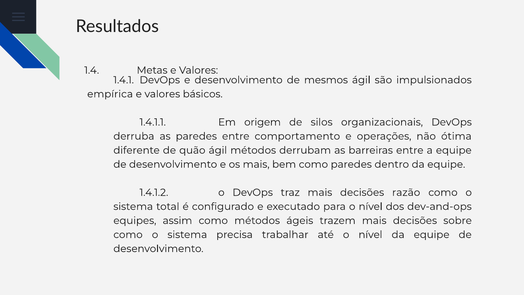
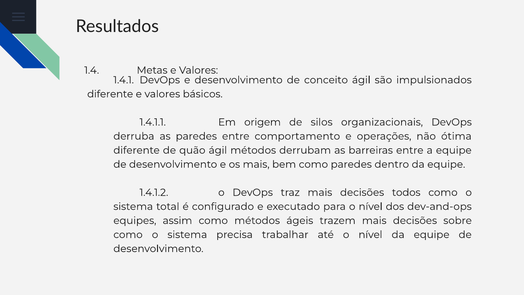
mesmos: mesmos -> conceito (326, 80)
empírica: empírica -> diferente (110, 94)
razão: razão -> todos (406, 192)
